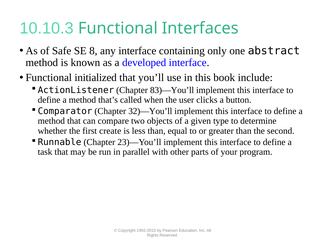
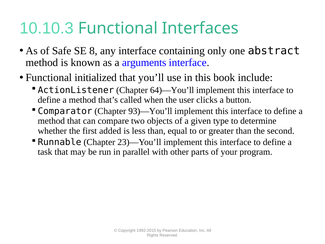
developed: developed -> arguments (144, 62)
83)—You’ll: 83)—You’ll -> 64)—You’ll (172, 90)
32)—You’ll: 32)—You’ll -> 93)—You’ll (150, 111)
create: create -> added (110, 131)
